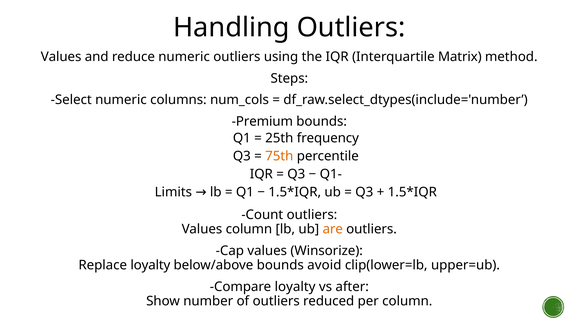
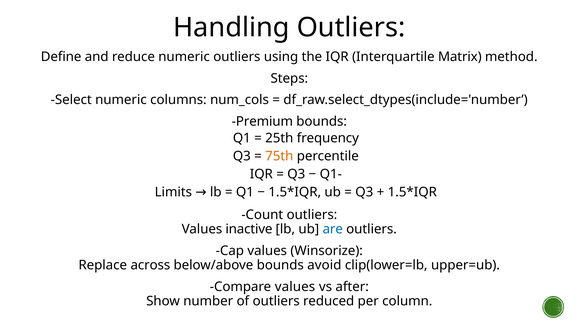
Values: Values -> Define (61, 57)
Values column: column -> inactive (249, 229)
are colour: orange -> blue (333, 229)
Replace loyalty: loyalty -> across (150, 265)
Compare loyalty: loyalty -> values (295, 287)
